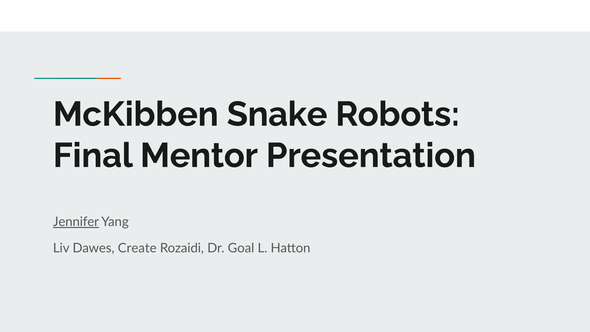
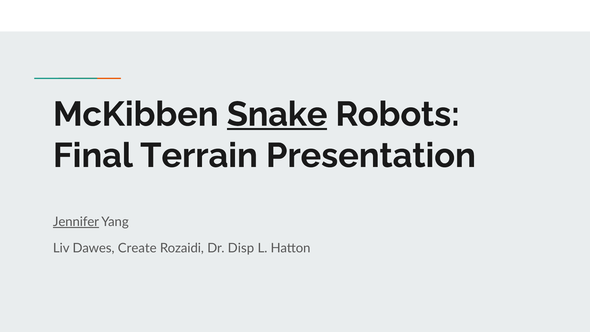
Snake underline: none -> present (277, 114)
Mentor: Mentor -> Terrain (199, 156)
Goal: Goal -> Disp (241, 248)
